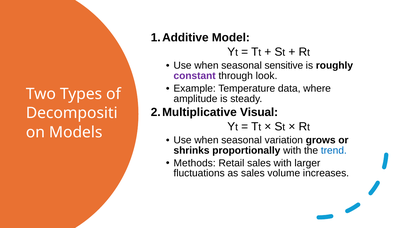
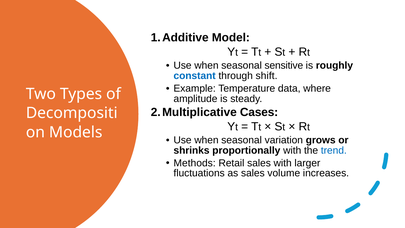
constant colour: purple -> blue (195, 76)
look: look -> shift (267, 76)
Visual: Visual -> Cases (259, 112)
